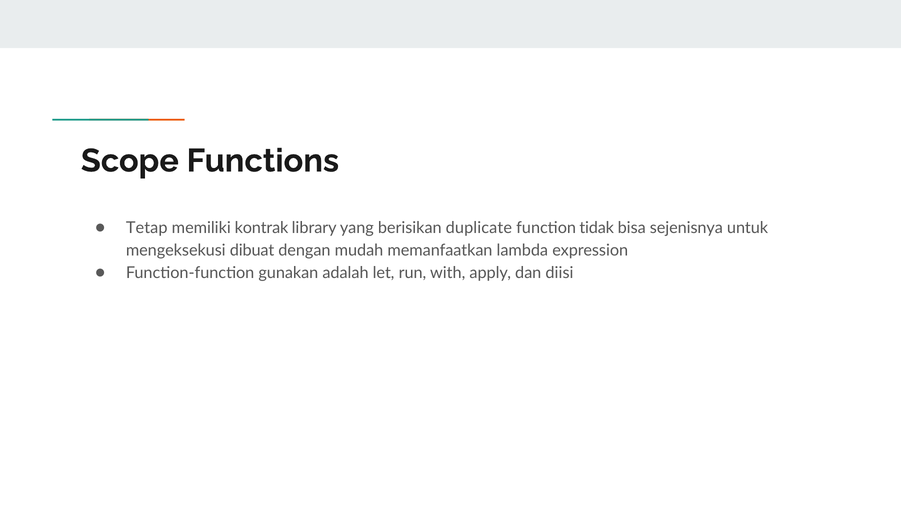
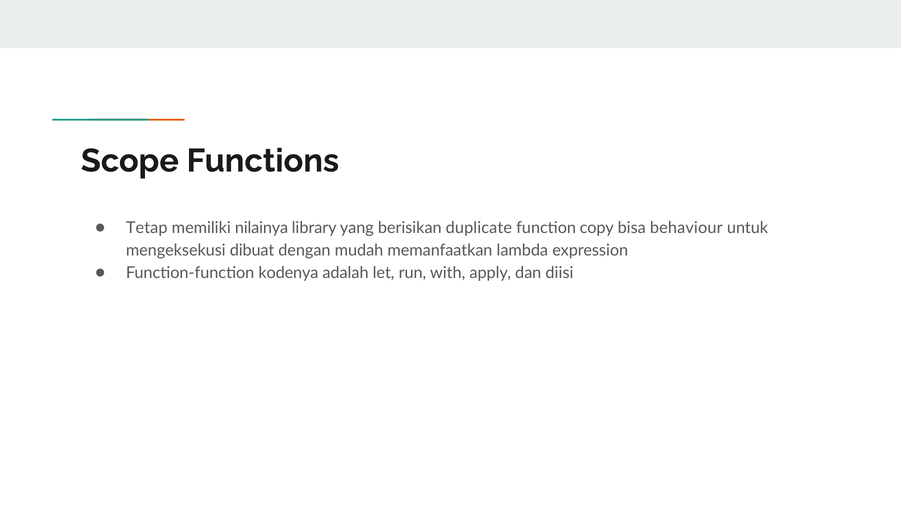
kontrak: kontrak -> nilainya (262, 228)
tidak: tidak -> copy (597, 228)
sejenisnya: sejenisnya -> behaviour (686, 228)
gunakan: gunakan -> kodenya (288, 273)
